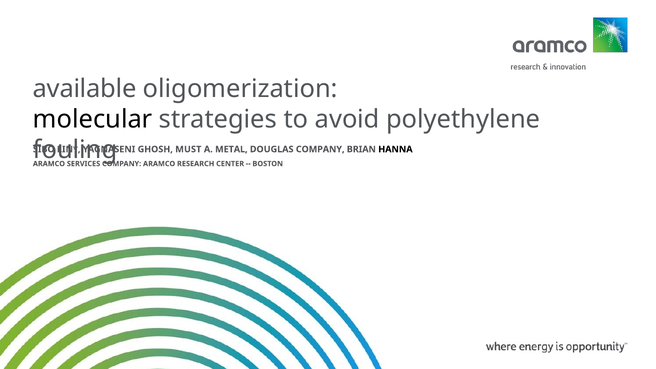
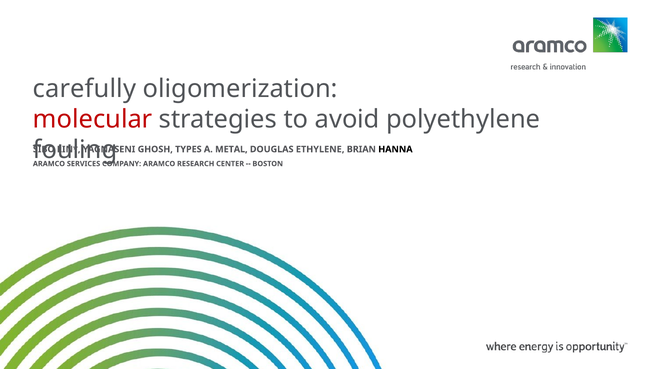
available: available -> carefully (85, 89)
molecular colour: black -> red (93, 119)
MUST: MUST -> TYPES (188, 149)
DOUGLAS COMPANY: COMPANY -> ETHYLENE (320, 149)
